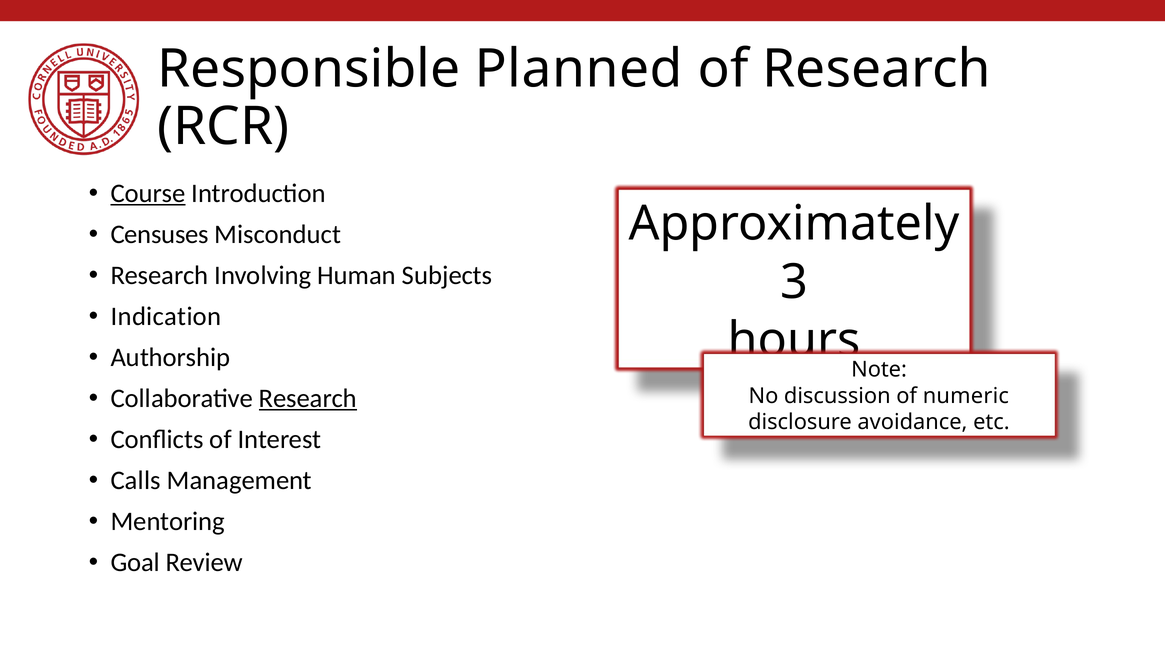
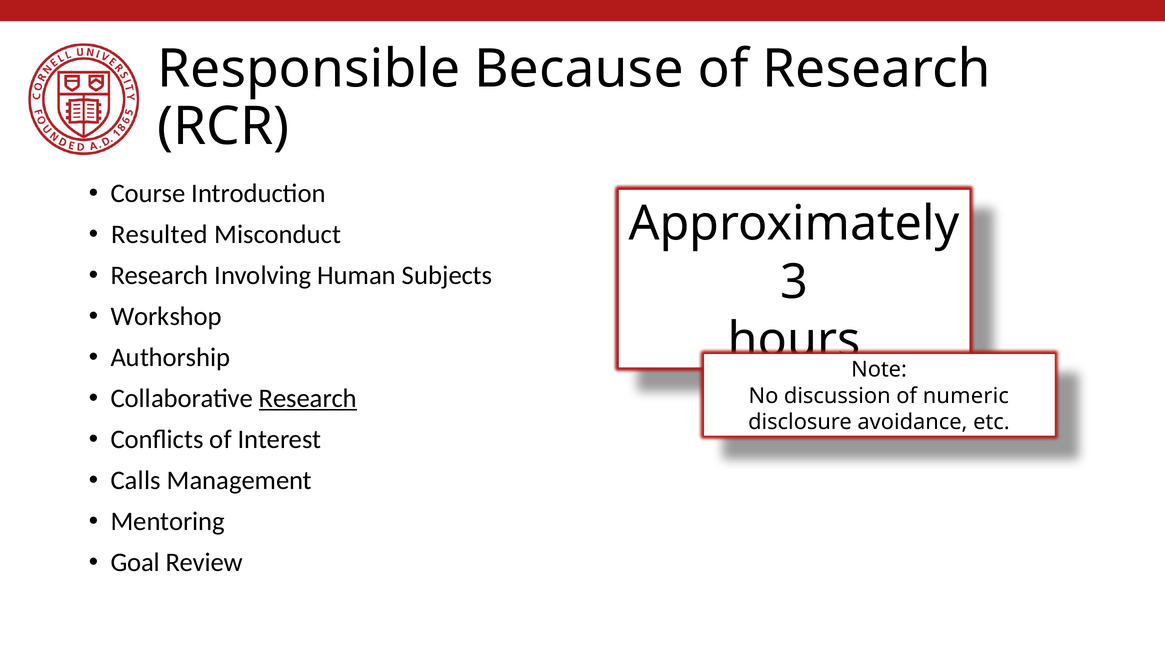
Planned: Planned -> Because (579, 69)
Course underline: present -> none (148, 193)
Censuses: Censuses -> Resulted (159, 234)
Indication: Indication -> Workshop (166, 316)
